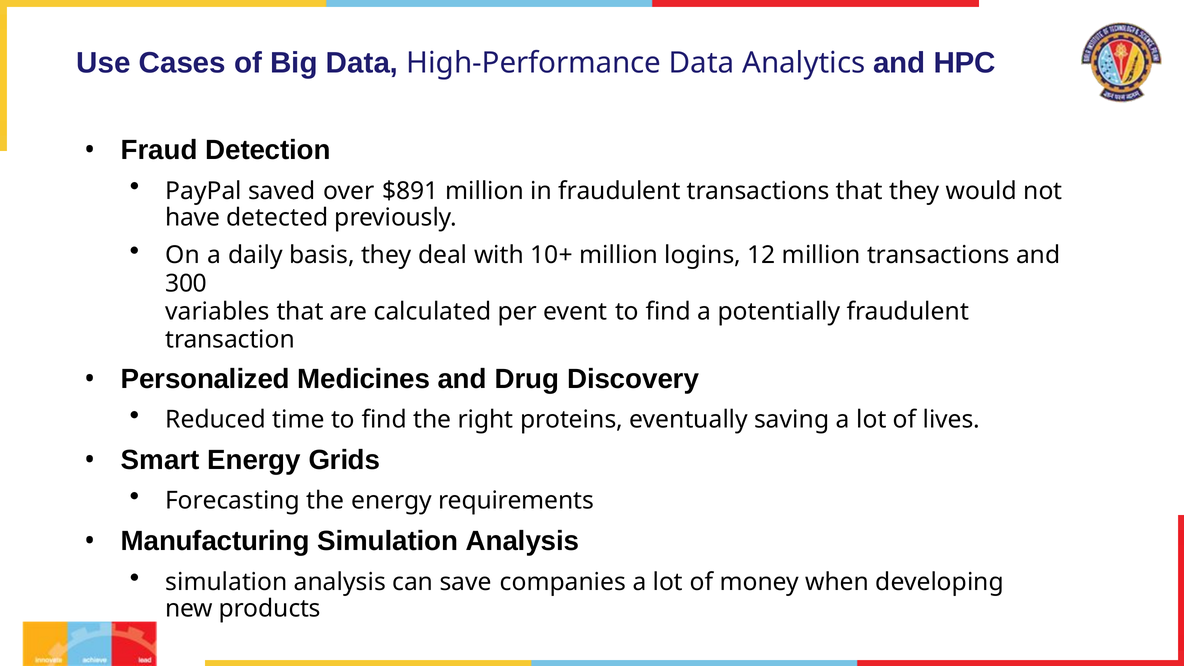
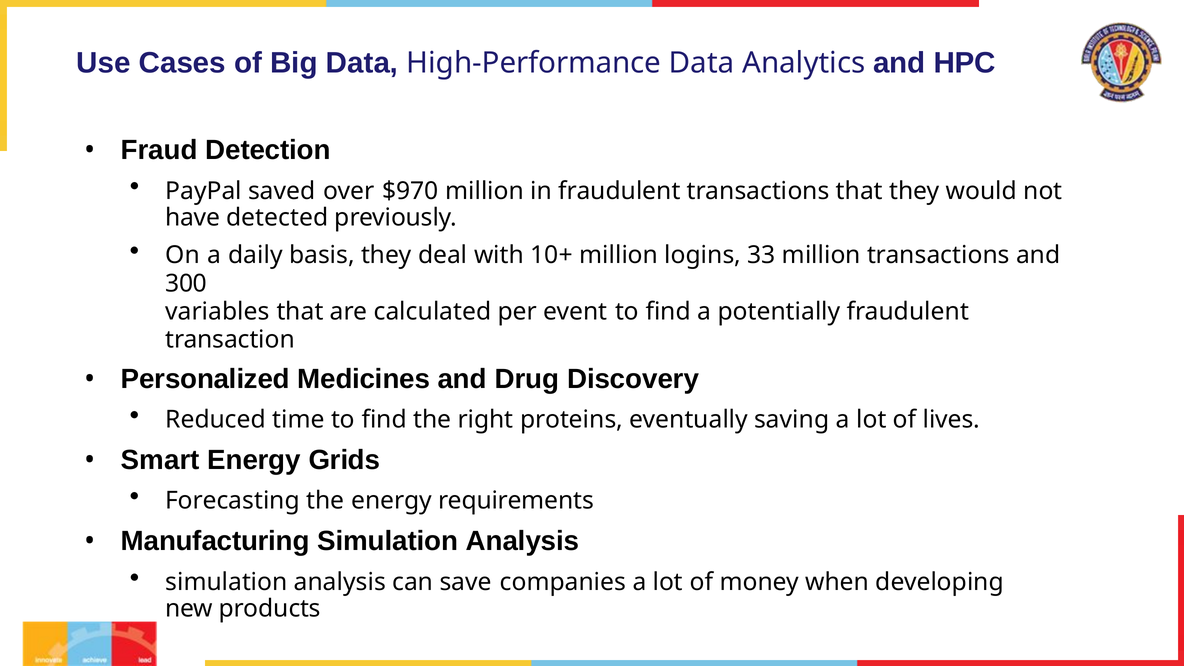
$891: $891 -> $970 (410, 191)
12: 12 -> 33 (761, 255)
